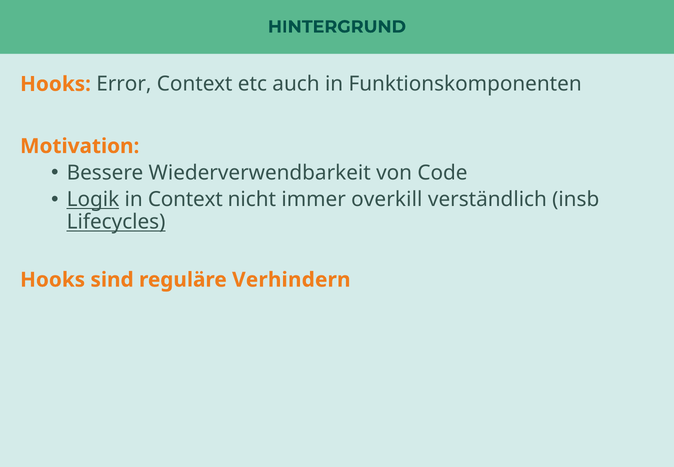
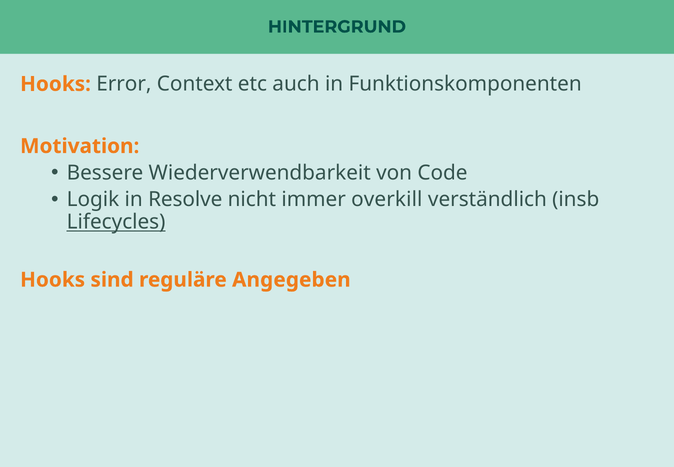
Logik underline: present -> none (93, 199)
in Context: Context -> Resolve (185, 199)
Verhindern: Verhindern -> Angegeben (291, 280)
